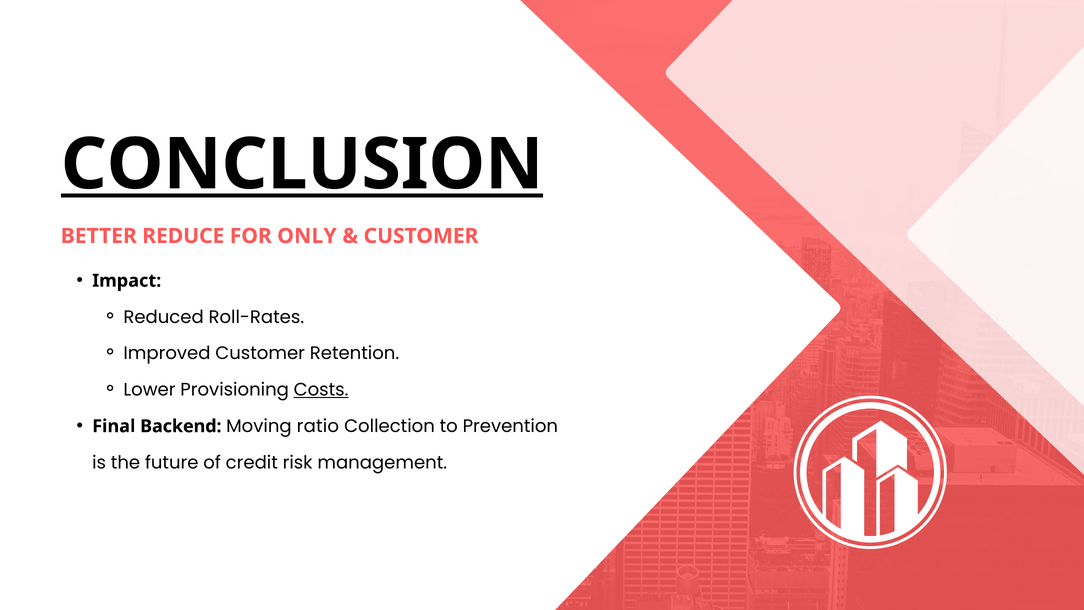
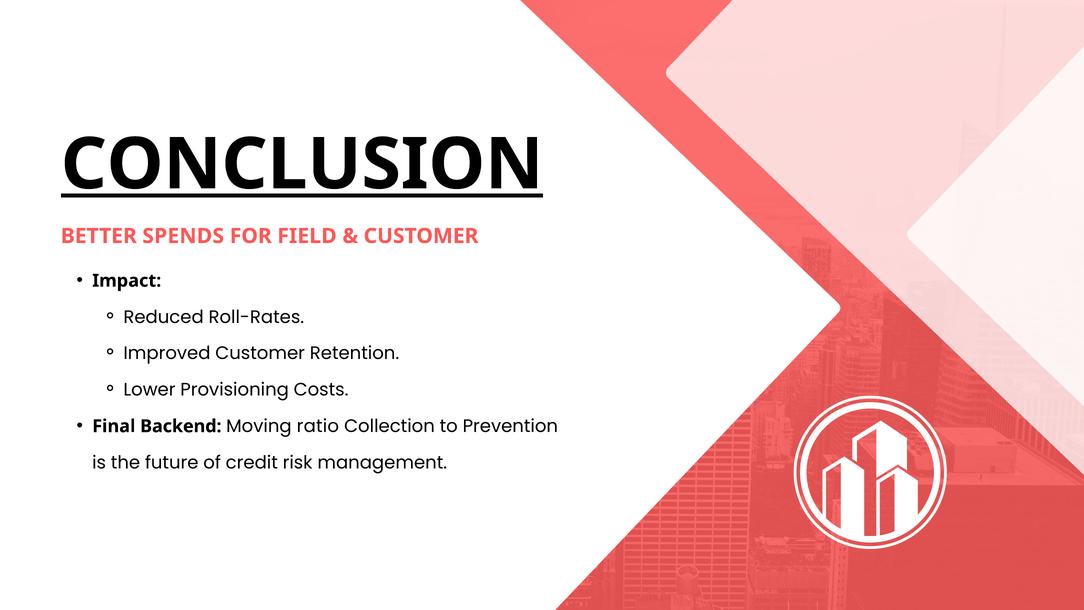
REDUCE: REDUCE -> SPENDS (183, 236)
ONLY: ONLY -> FIELD (307, 236)
Costs underline: present -> none (321, 390)
